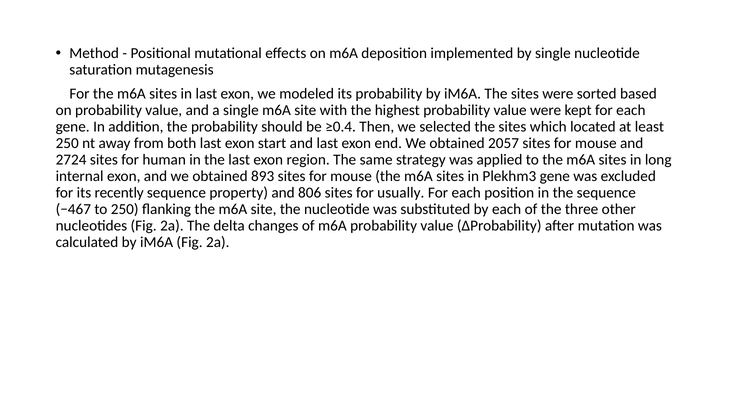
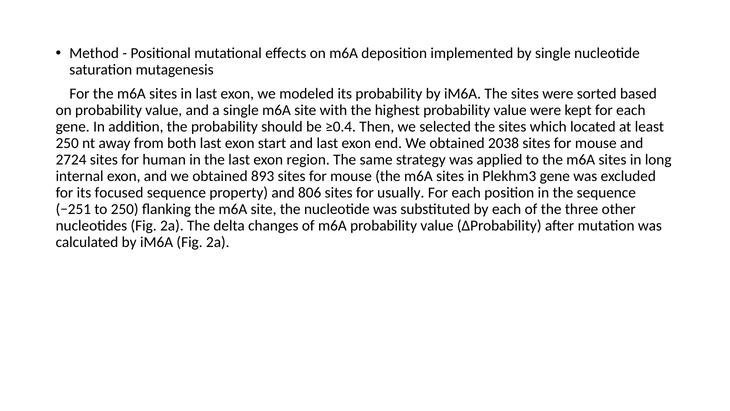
2057: 2057 -> 2038 (504, 143)
recently: recently -> focused (119, 193)
−467: −467 -> −251 (73, 209)
